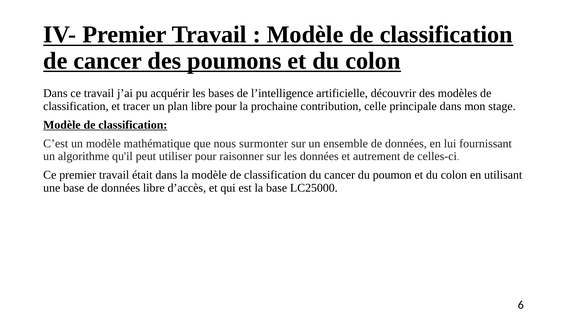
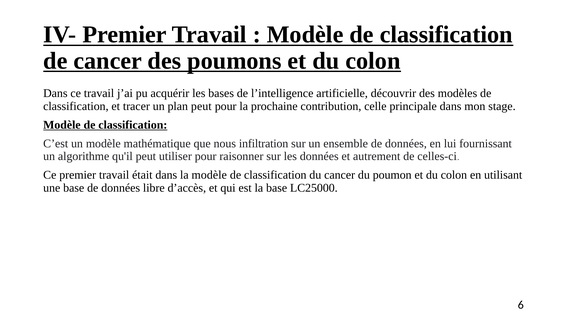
plan libre: libre -> peut (201, 106)
surmonter: surmonter -> infiltration (264, 143)
